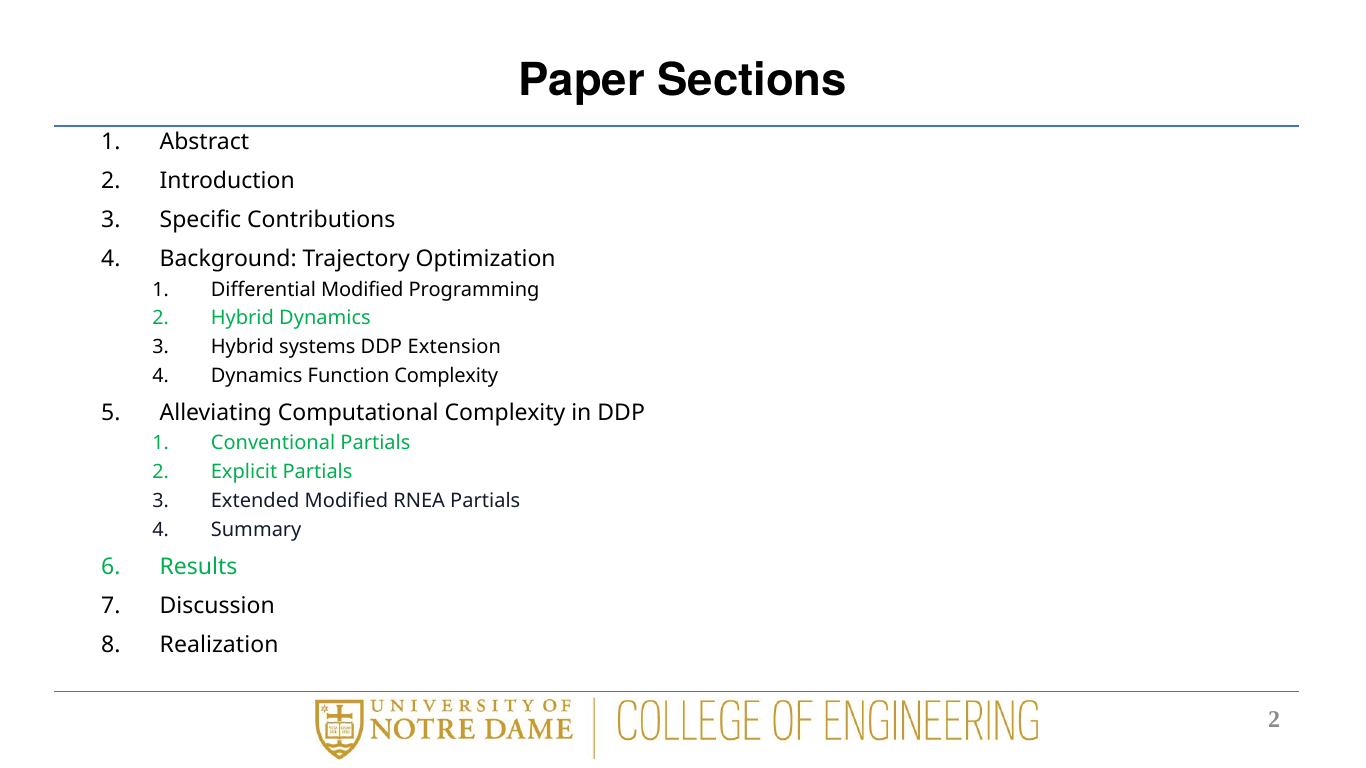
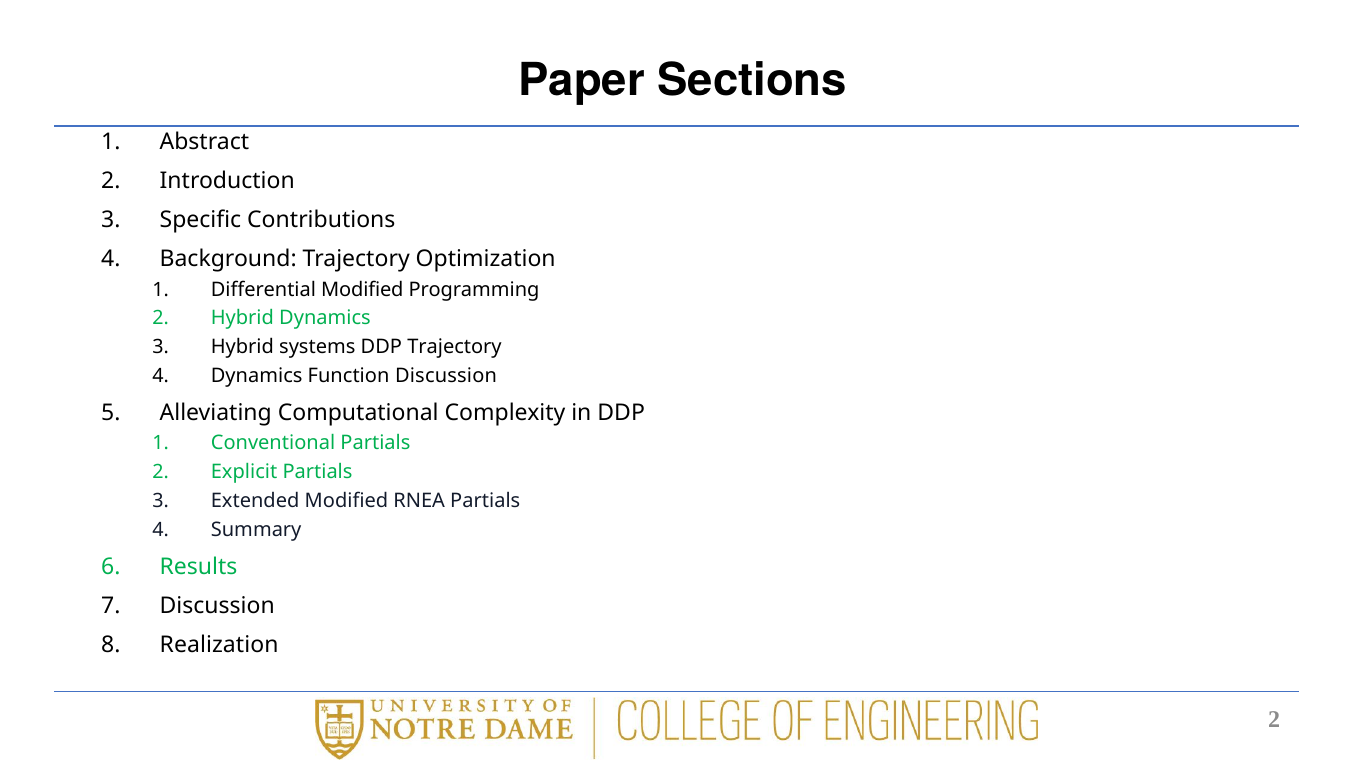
DDP Extension: Extension -> Trajectory (454, 347)
Function Complexity: Complexity -> Discussion (446, 376)
